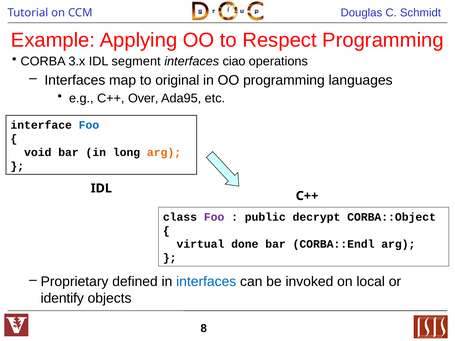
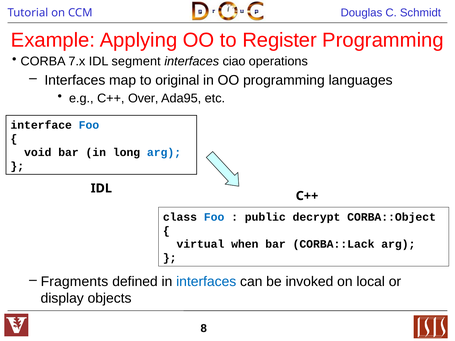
Respect: Respect -> Register (280, 40)
3.x: 3.x -> 7.x (77, 61)
arg colour: orange -> blue (164, 153)
Foo colour: purple -> blue (214, 217)
done: done -> when (245, 244)
CORBA::Endl: CORBA::Endl -> CORBA::Lack (334, 244)
Proprietary: Proprietary -> Fragments (74, 282)
identify: identify -> display (62, 299)
